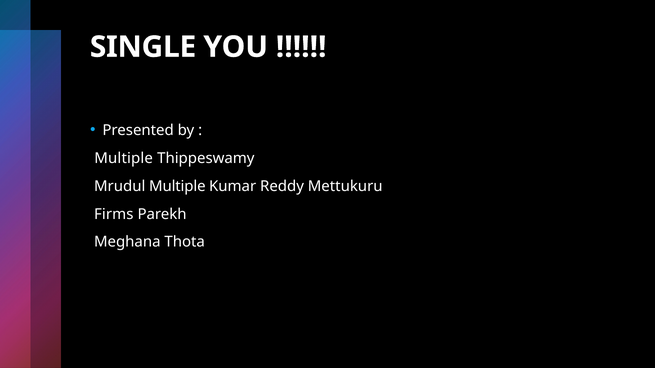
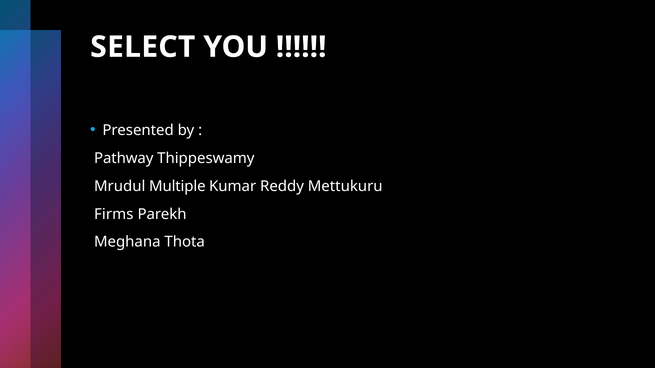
SINGLE: SINGLE -> SELECT (143, 47)
Multiple: Multiple -> Pathway (124, 158)
